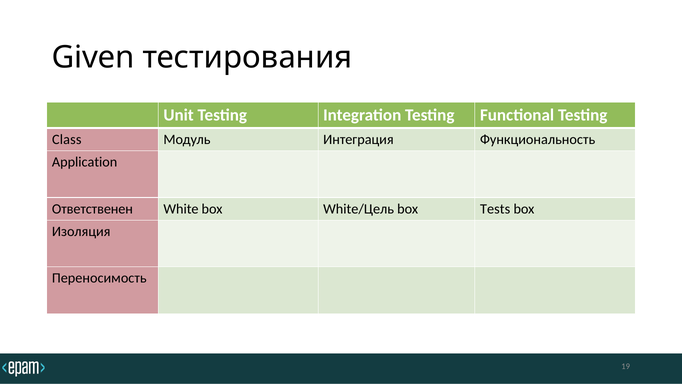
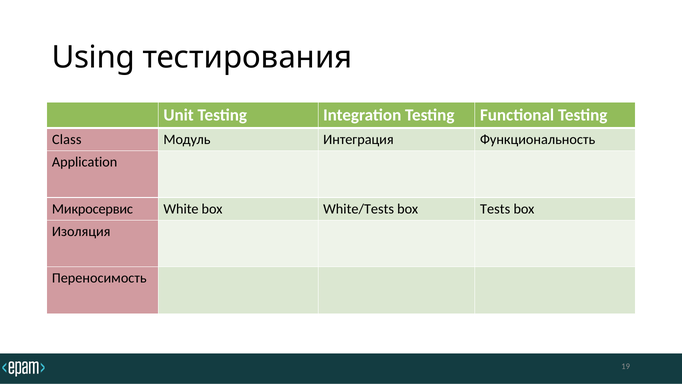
Given: Given -> Using (93, 57)
Ответственен: Ответственен -> Микросервис (92, 209)
White/Цель: White/Цель -> White/Tests (359, 209)
